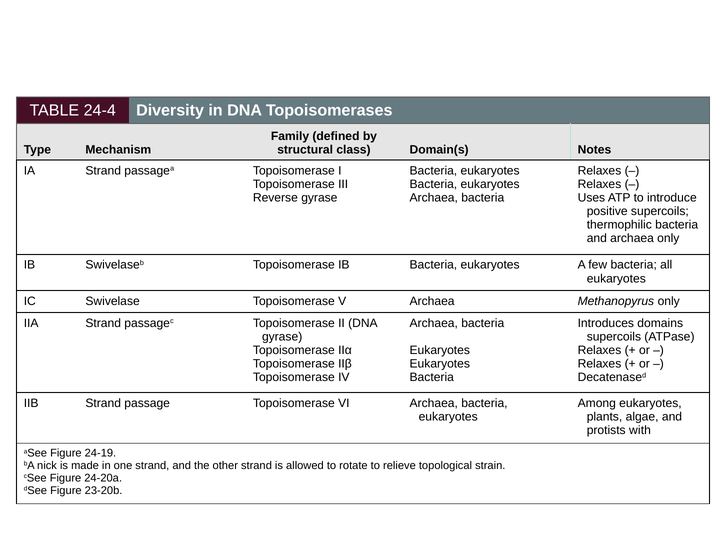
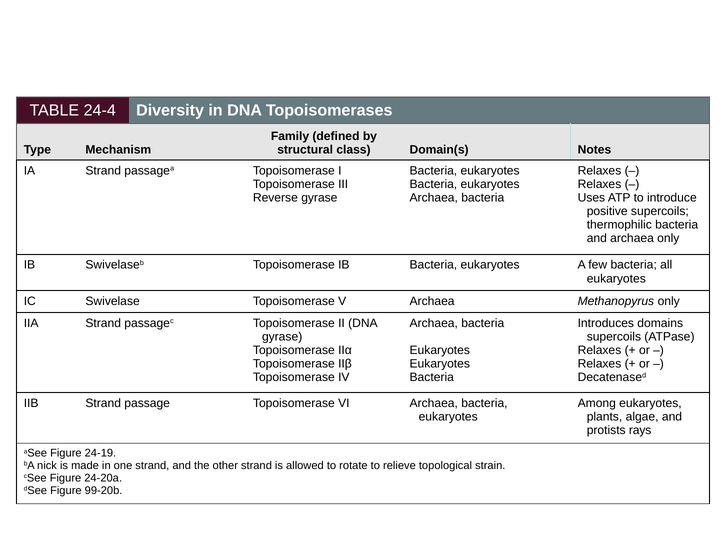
with: with -> rays (640, 430)
23-20b: 23-20b -> 99-20b (104, 490)
